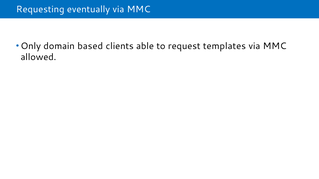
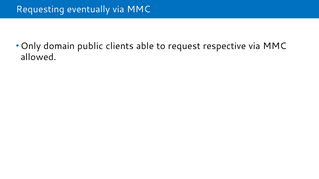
based: based -> public (90, 46)
templates: templates -> respective (225, 46)
